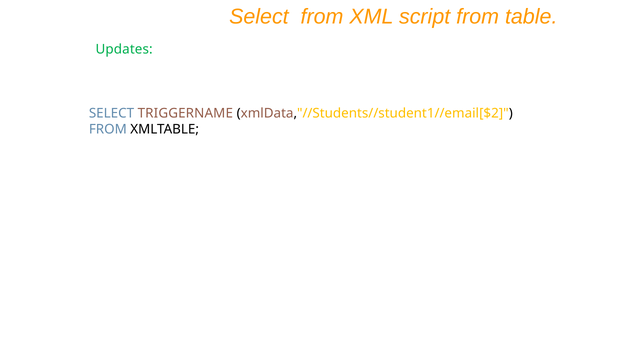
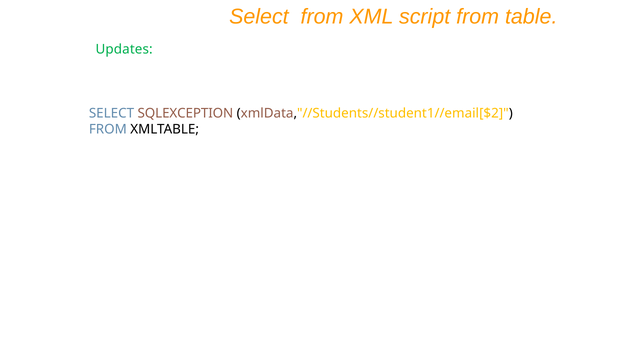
TRIGGERNAME: TRIGGERNAME -> SQLEXCEPTION (185, 113)
